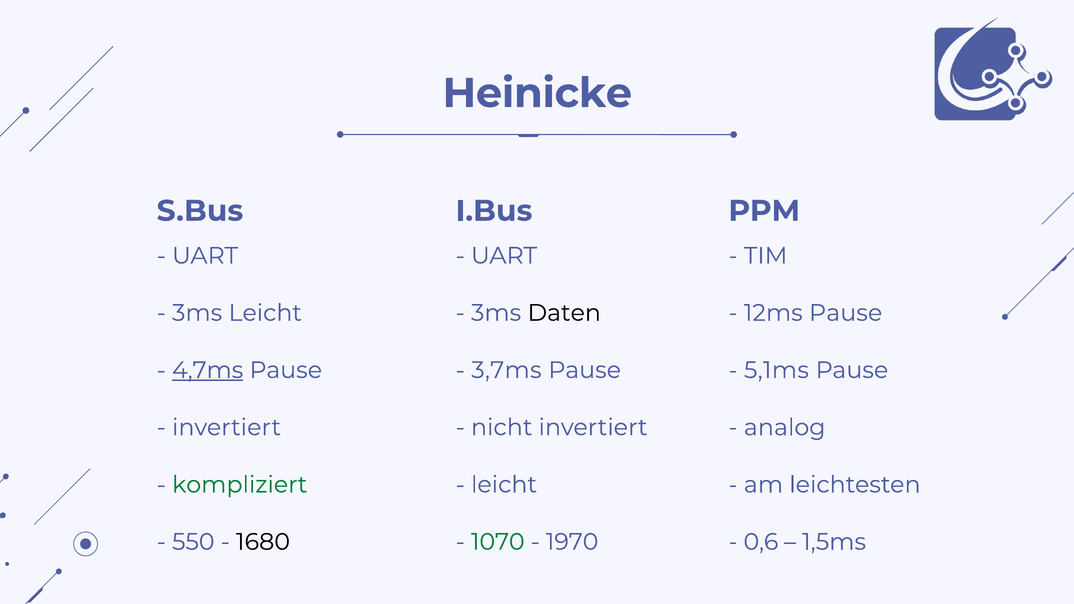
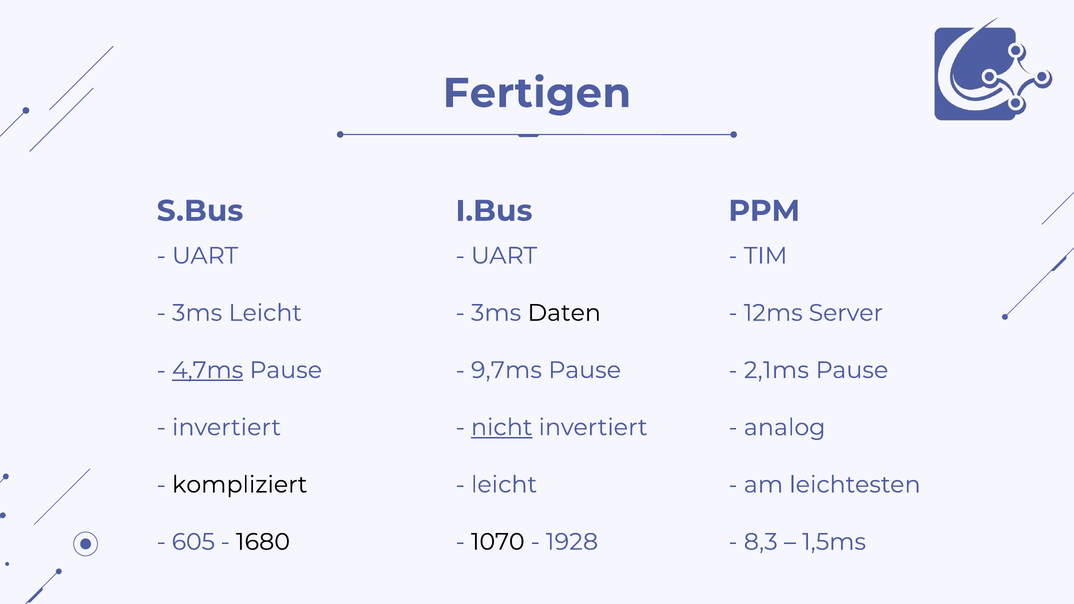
Heinicke: Heinicke -> Fertigen (537, 93)
12ms Pause: Pause -> Server (846, 313)
3,7ms: 3,7ms -> 9,7ms (506, 370)
5,1ms: 5,1ms -> 2,1ms (776, 370)
nicht underline: none -> present (502, 427)
kompliziert colour: green -> black (240, 485)
550: 550 -> 605 (193, 542)
1070 colour: green -> black (498, 542)
1970: 1970 -> 1928 (572, 542)
0,6: 0,6 -> 8,3 (761, 542)
